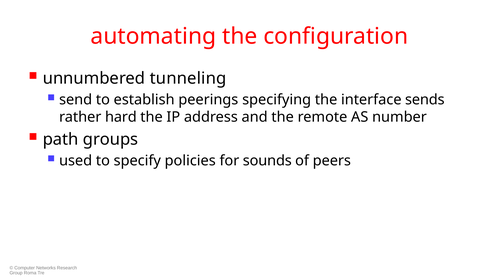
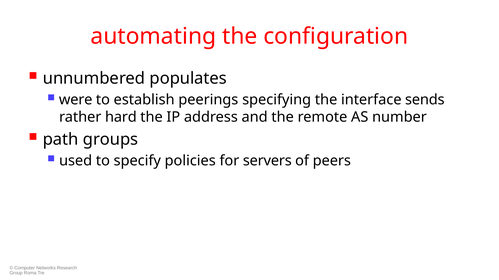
tunneling: tunneling -> populates (188, 79)
send: send -> were (76, 100)
sounds: sounds -> servers (267, 161)
